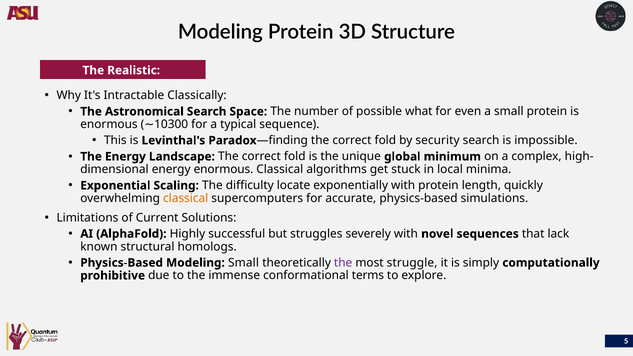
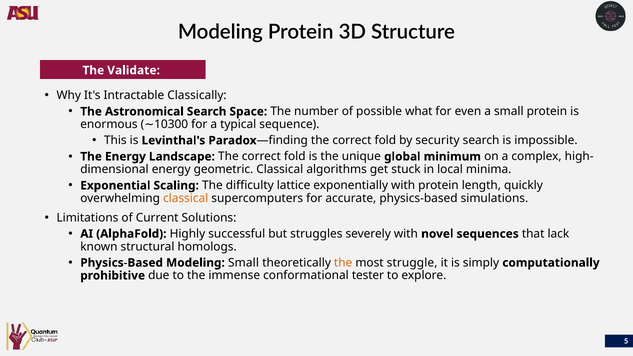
Realistic: Realistic -> Validate (134, 70)
energy enormous: enormous -> geometric (223, 169)
locate: locate -> lattice (294, 186)
the colour: purple -> orange (343, 263)
terms: terms -> tester (368, 276)
